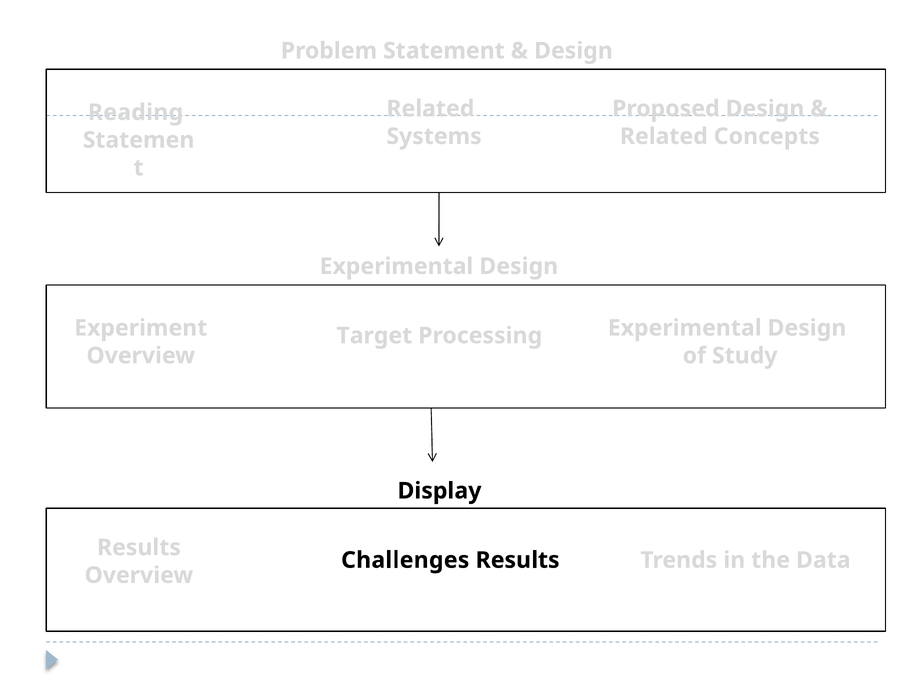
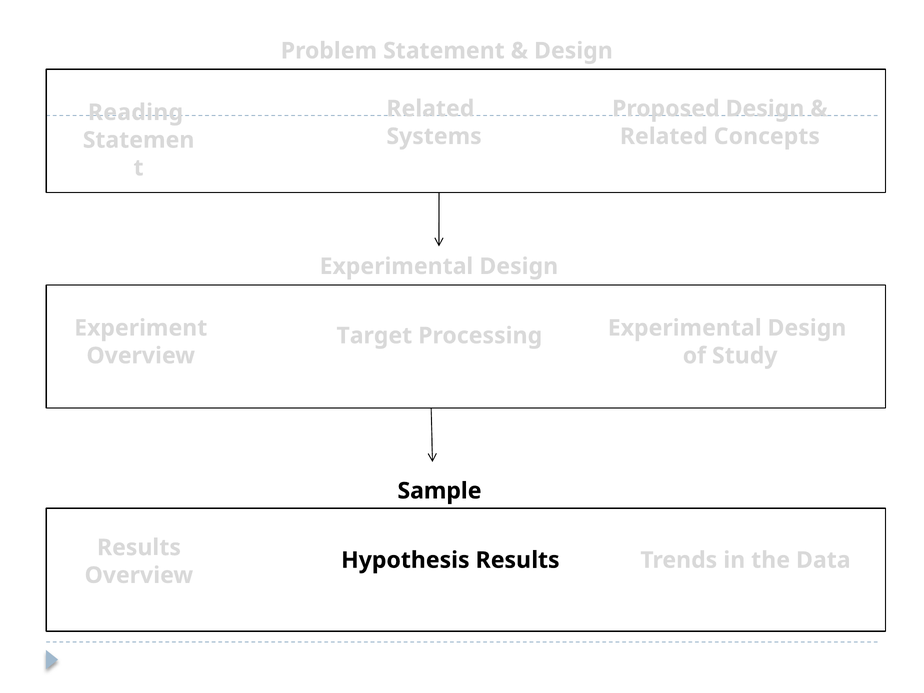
Display: Display -> Sample (439, 491)
Challenges: Challenges -> Hypothesis (405, 560)
